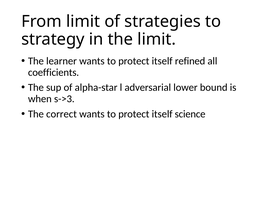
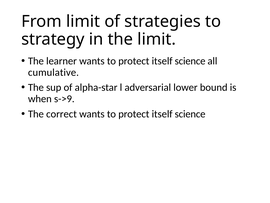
refined: refined -> science (190, 61)
coefficients: coefficients -> cumulative (53, 72)
s->3: s->3 -> s->9 (64, 99)
